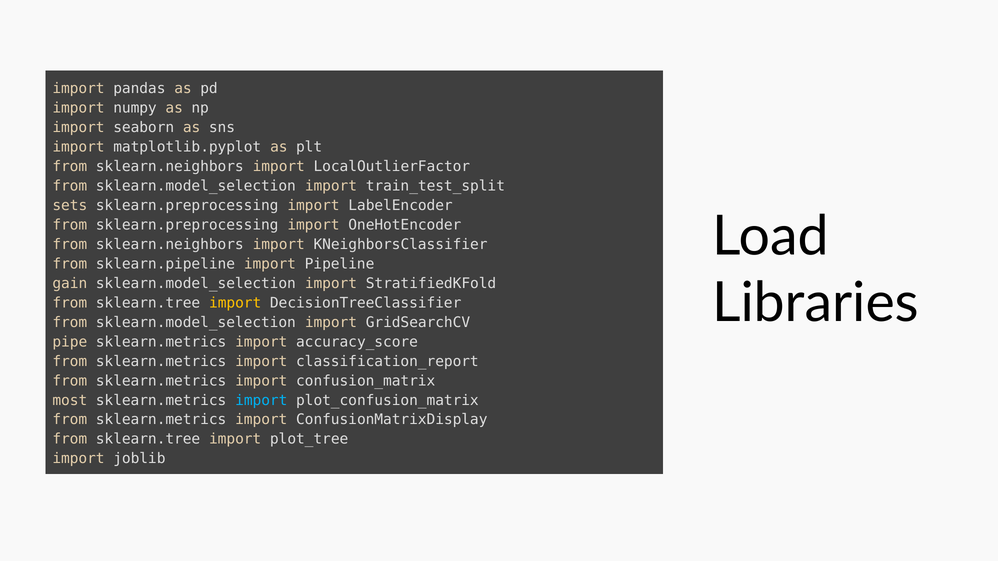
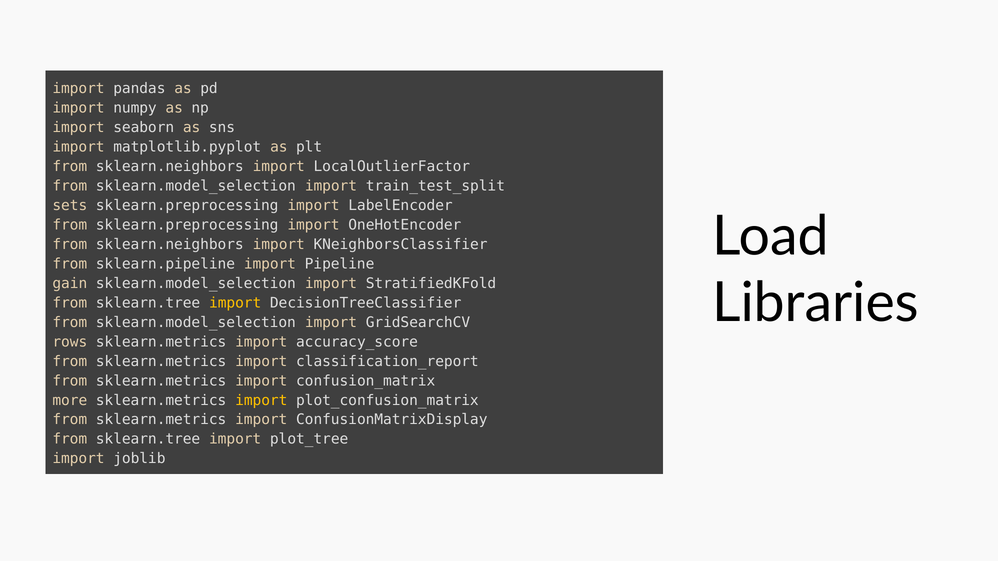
pipe: pipe -> rows (70, 342)
most: most -> more (70, 400)
import colour: light blue -> yellow (261, 400)
